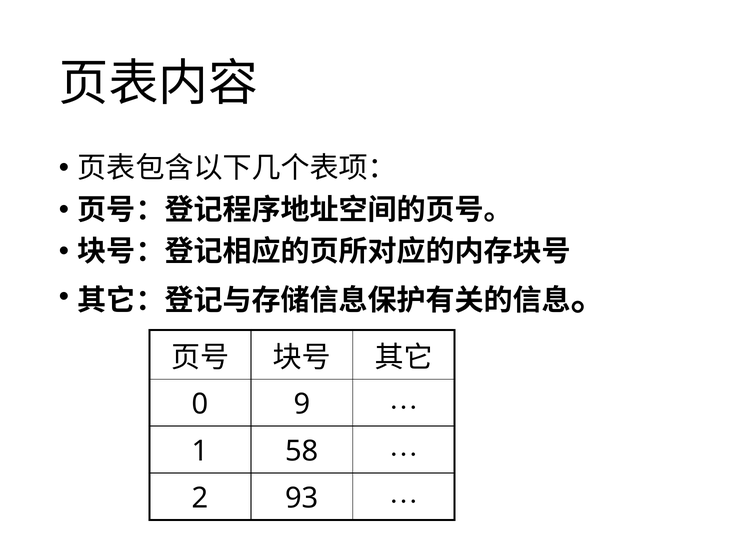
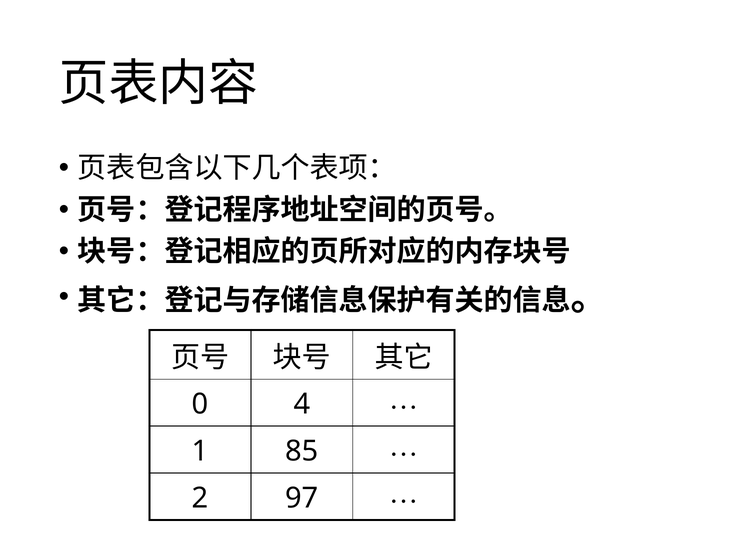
9: 9 -> 4 (302, 405)
58: 58 -> 85 (302, 451)
93: 93 -> 97 (302, 498)
